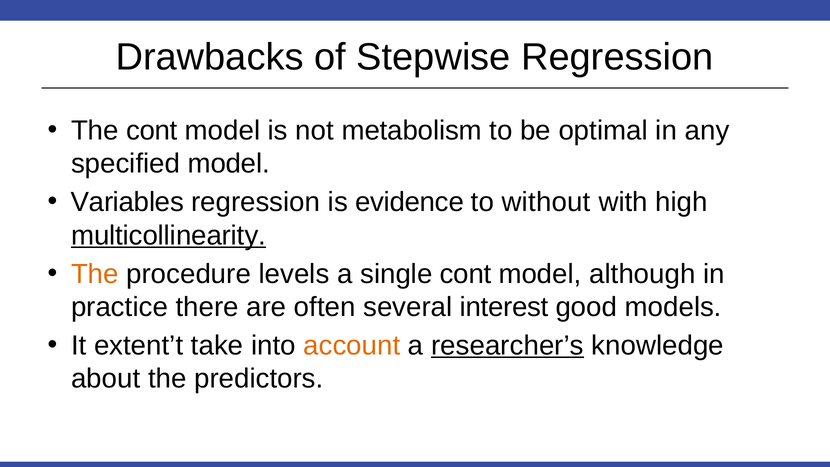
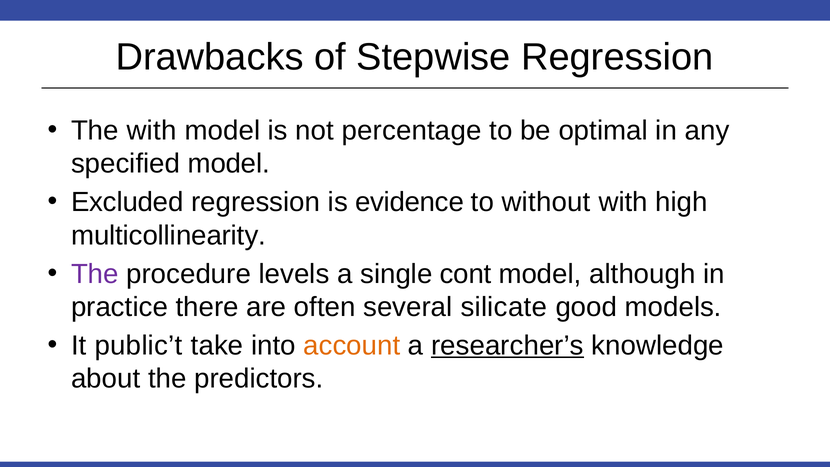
The cont: cont -> with (152, 131)
metabolism: metabolism -> percentage (412, 131)
Variables: Variables -> Excluded (127, 202)
multicollinearity underline: present -> none (168, 235)
The colour: orange -> purple (95, 274)
interest: interest -> silicate (504, 307)
extent’t: extent’t -> public’t (139, 345)
